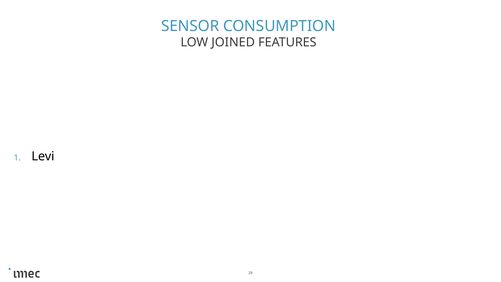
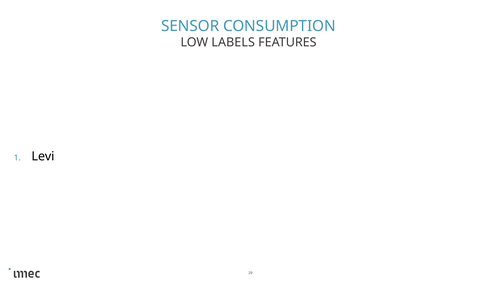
JOINED: JOINED -> LABELS (233, 42)
